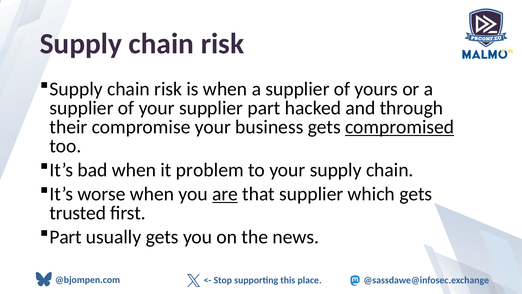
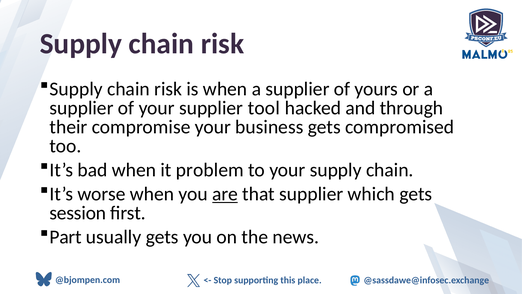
supplier part: part -> tool (264, 108)
compromised underline: present -> none (400, 127)
trusted: trusted -> session (78, 213)
